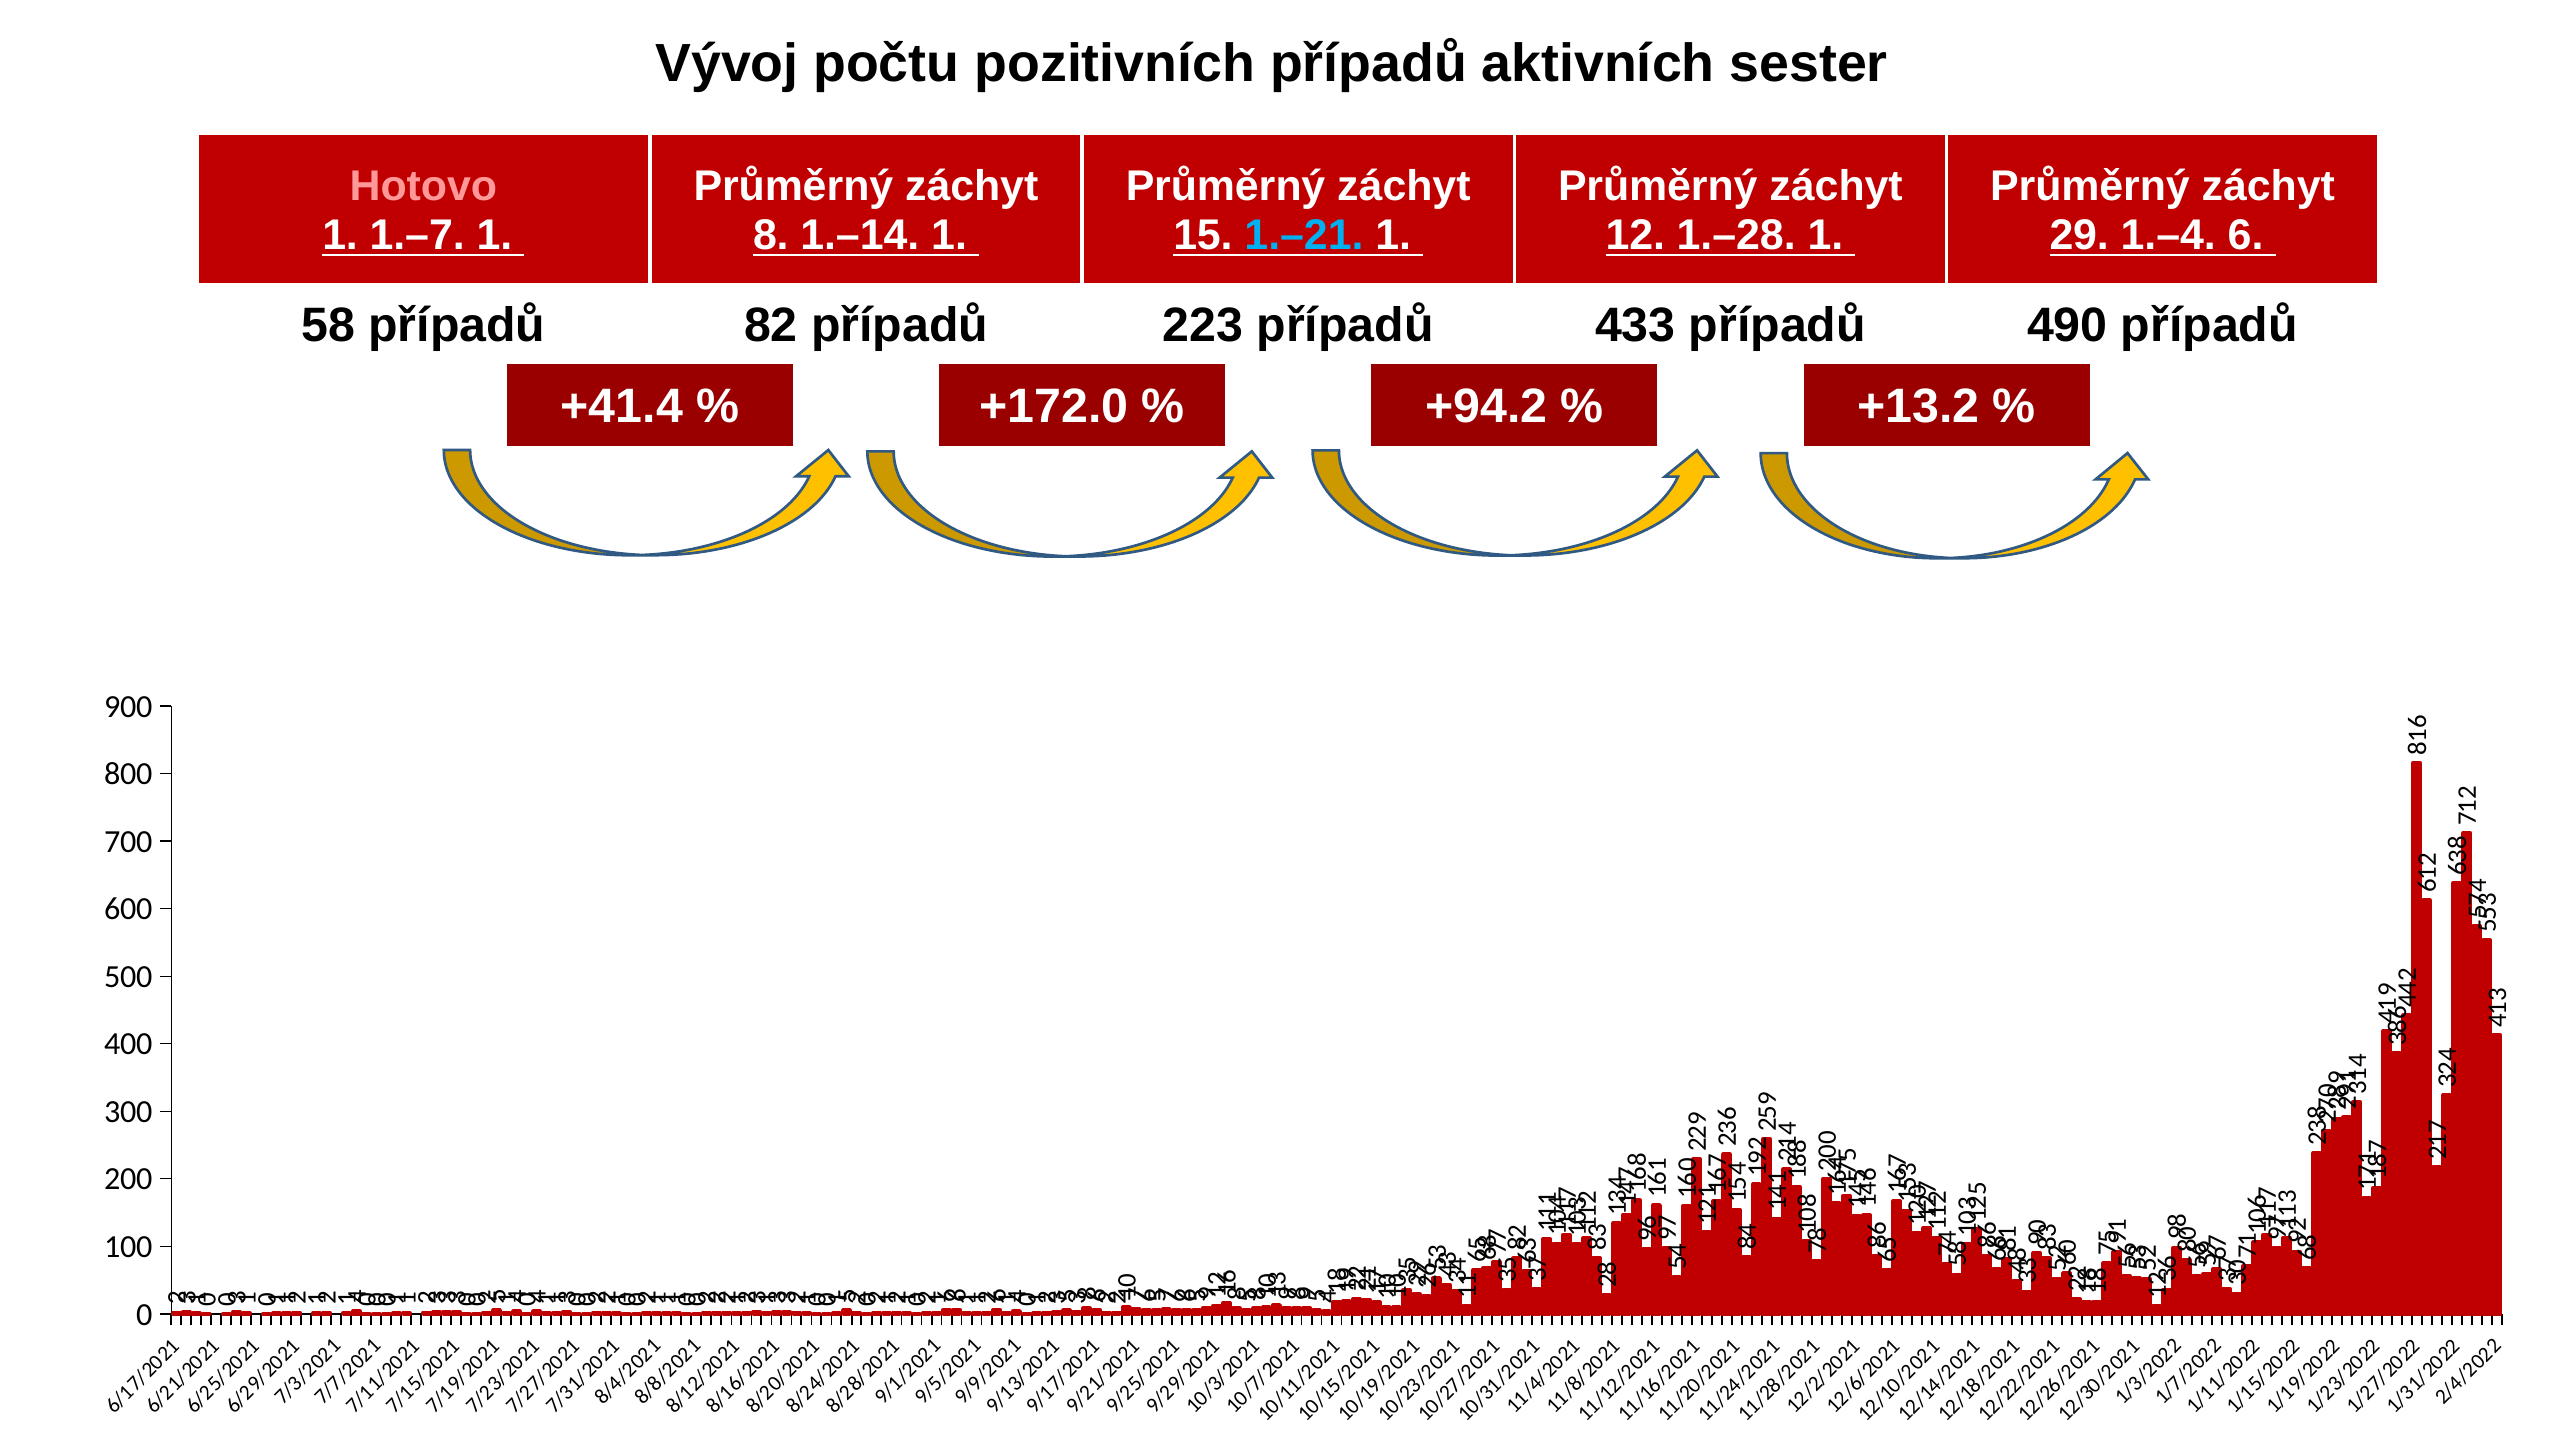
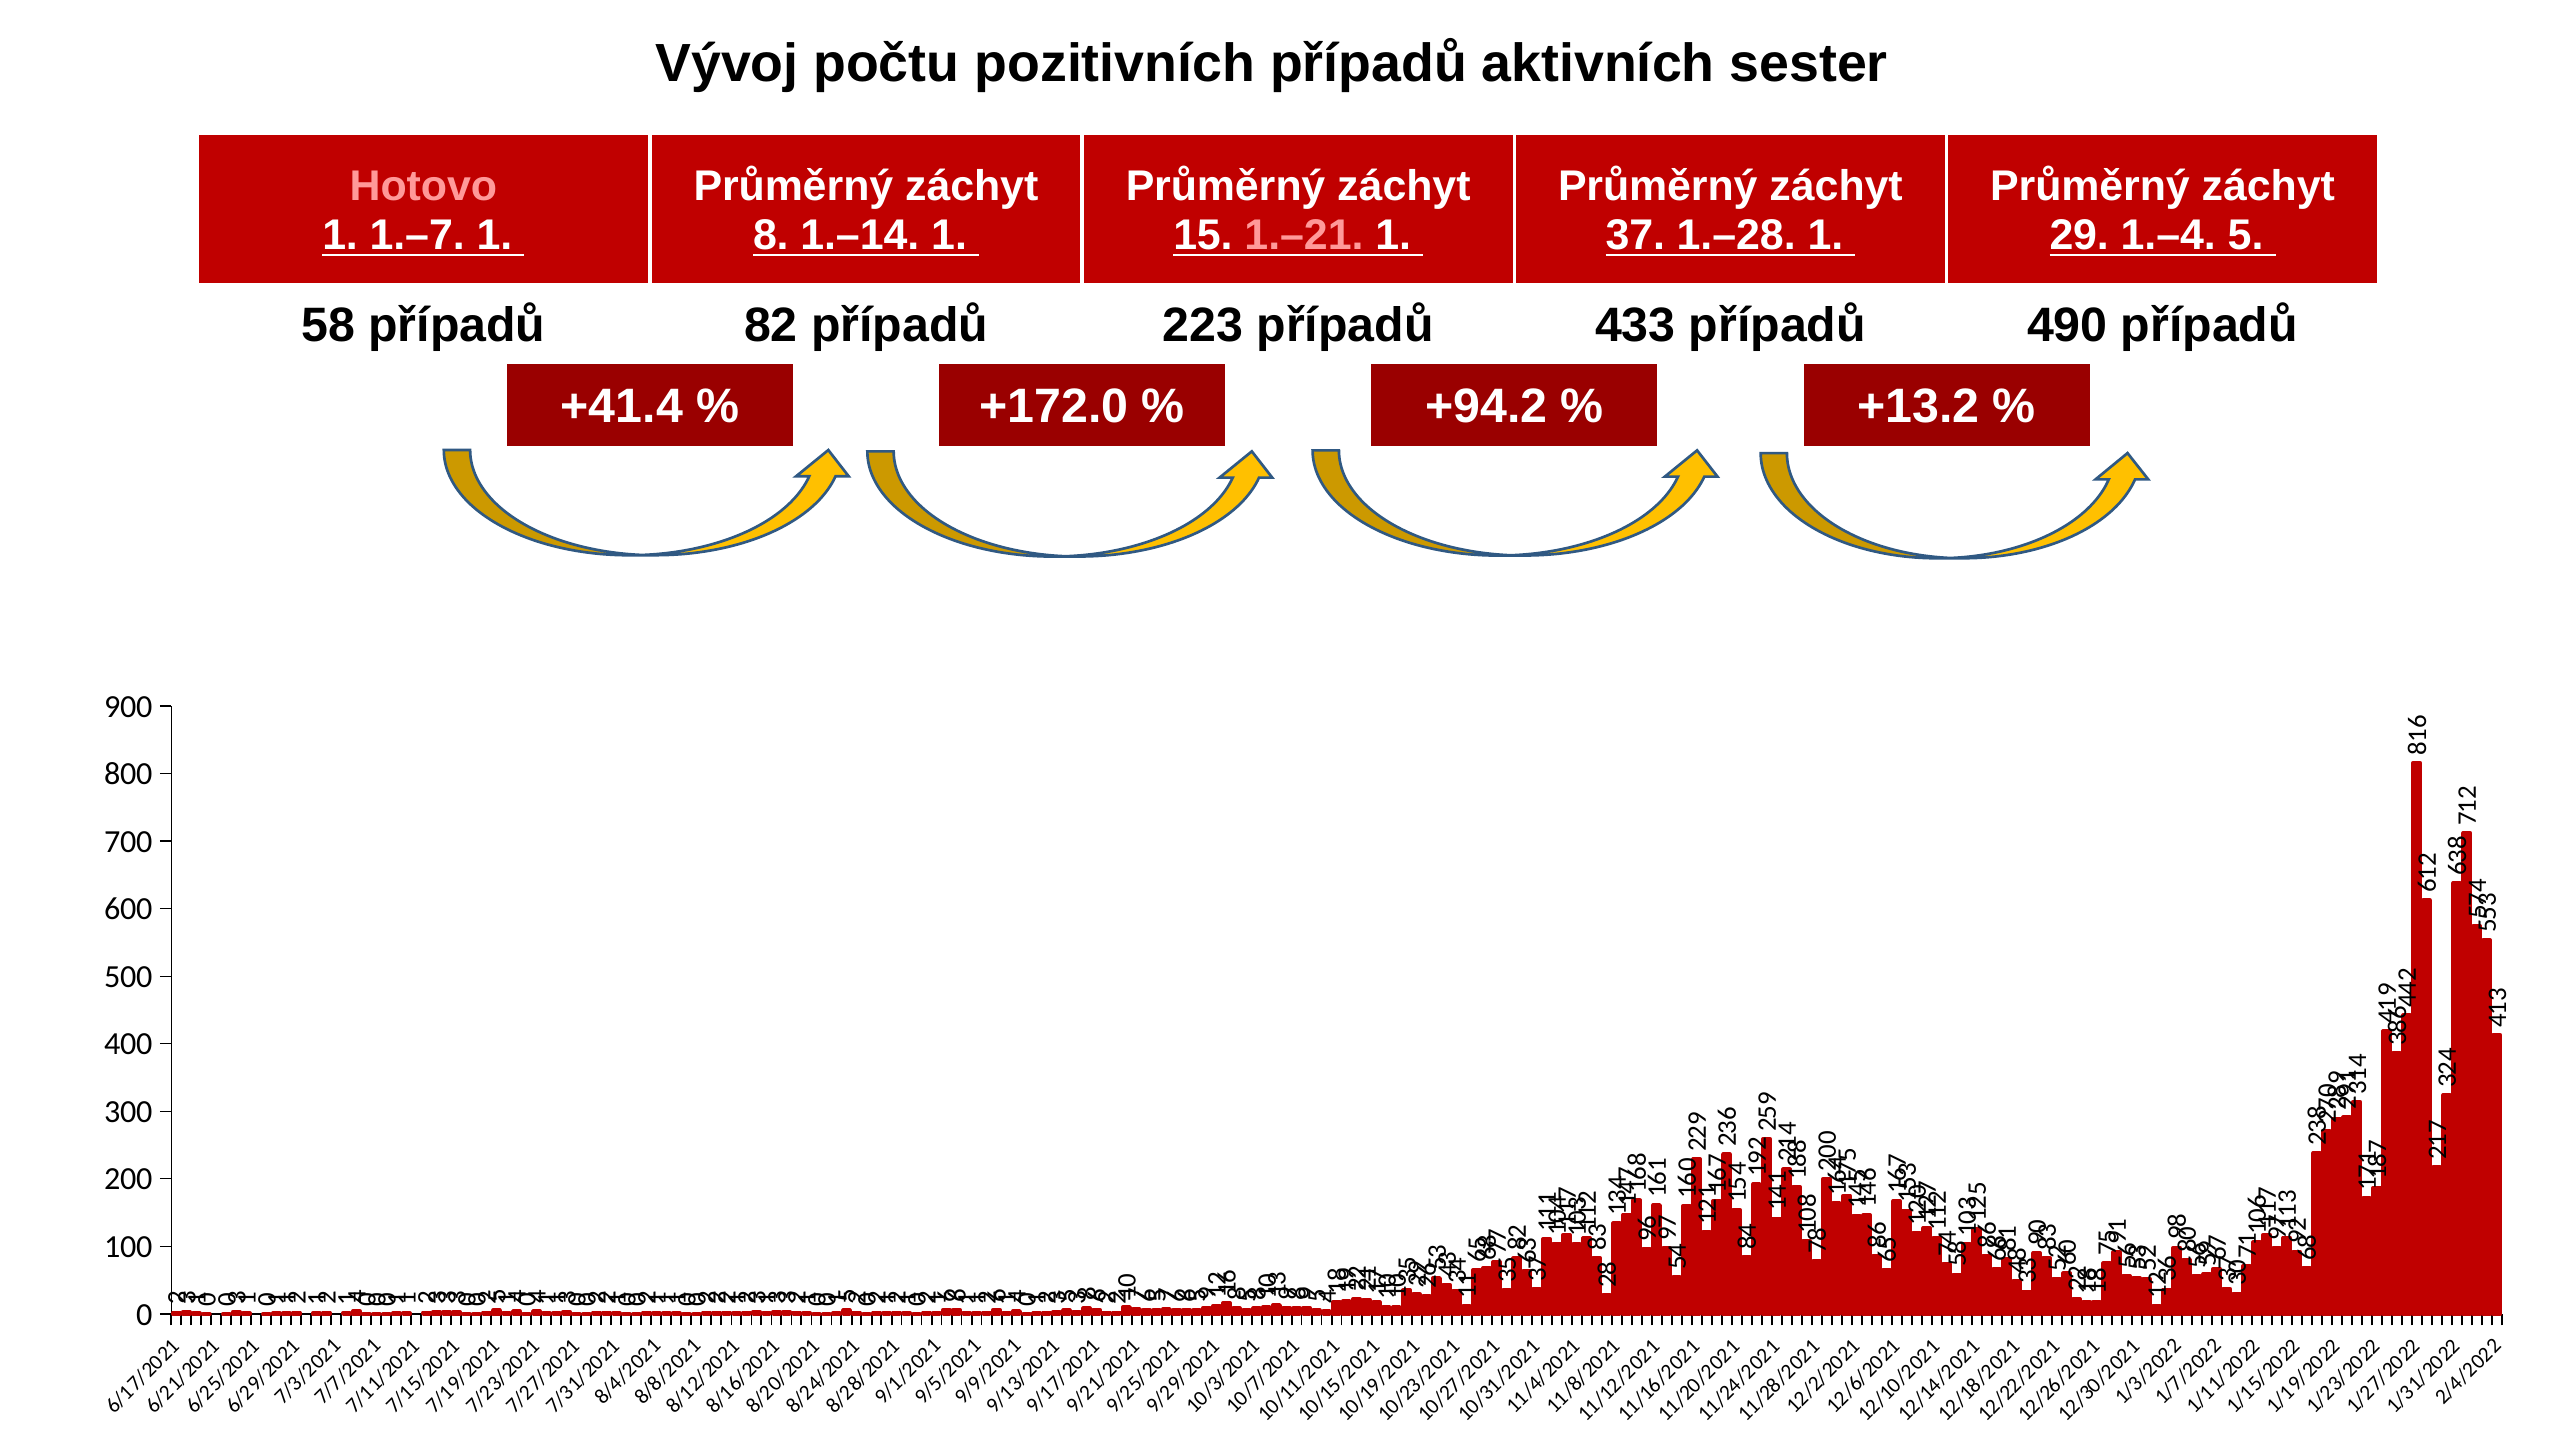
1.–21 colour: light blue -> pink (1304, 236)
12: 12 -> 37 (1635, 236)
1.–4 6: 6 -> 5 (2246, 236)
